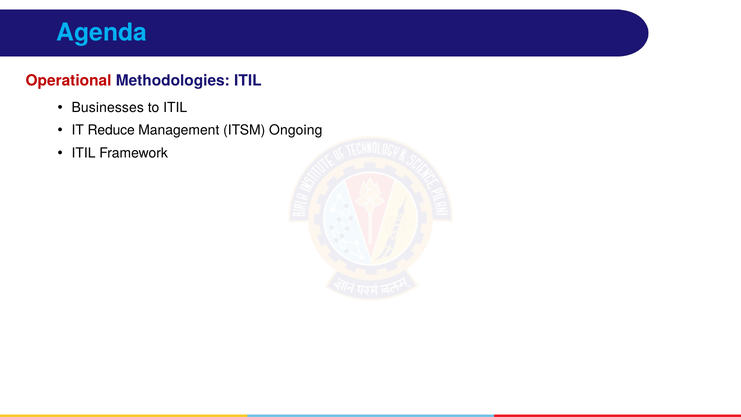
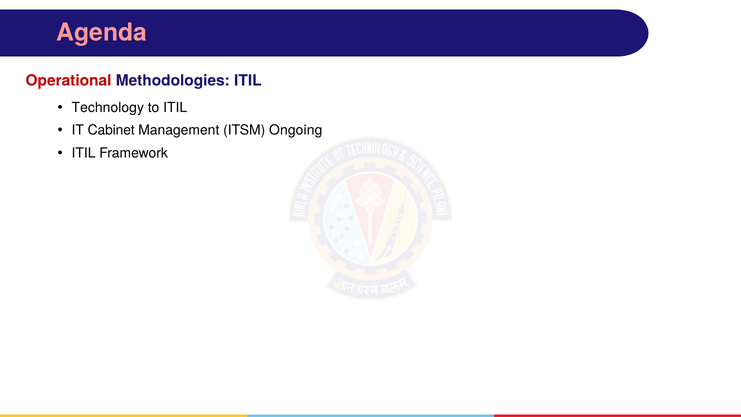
Agenda colour: light blue -> pink (102, 33)
Businesses: Businesses -> Technology (108, 107)
Reduce: Reduce -> Cabinet (111, 130)
